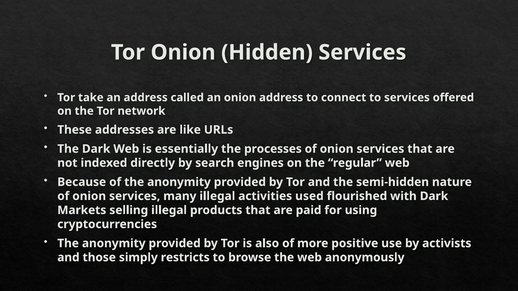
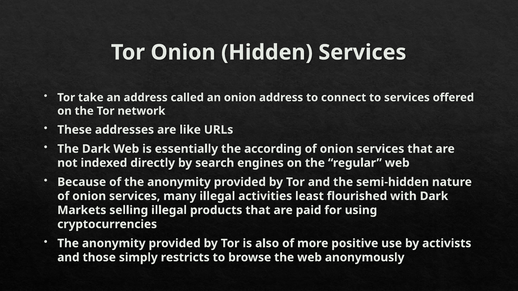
processes: processes -> according (273, 149)
used: used -> least (309, 196)
